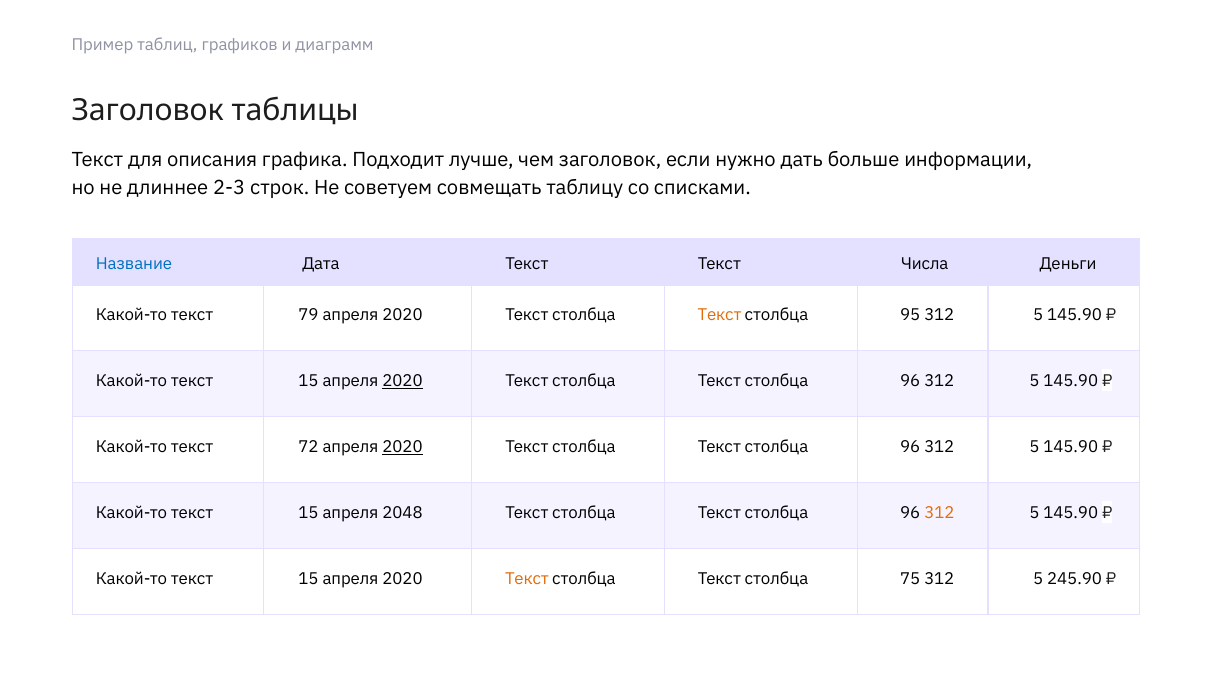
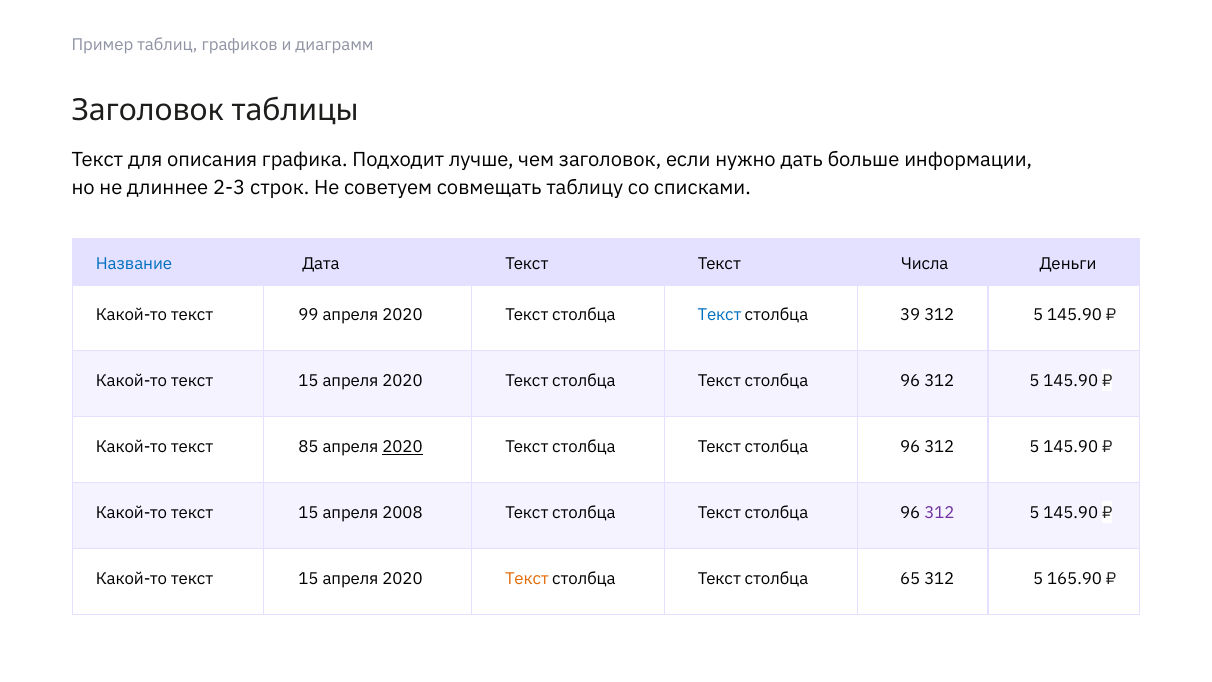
79: 79 -> 99 (309, 315)
Текст colour: orange -> blue (720, 315)
95: 95 -> 39 (910, 315)
2020 underline: present -> none (402, 381)
72: 72 -> 85 (309, 447)
2048: 2048 -> 2008 (402, 513)
312 colour: orange -> purple (939, 513)
75: 75 -> 65 (910, 578)
245.90: 245.90 -> 165.90 (1075, 578)
